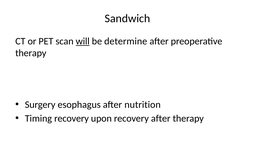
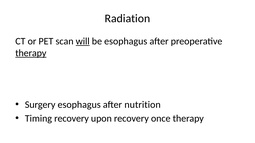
Sandwich: Sandwich -> Radiation (127, 19)
be determine: determine -> esophagus (126, 41)
therapy underline: none -> present (31, 53)
recovery after: after -> once (161, 119)
